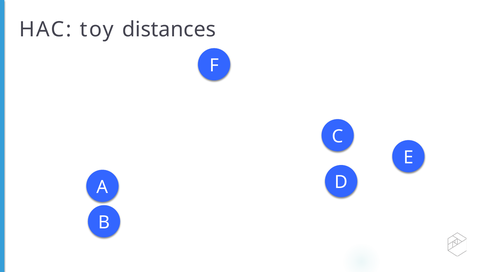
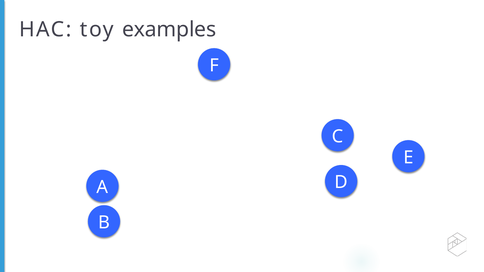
distances: distances -> examples (169, 29)
